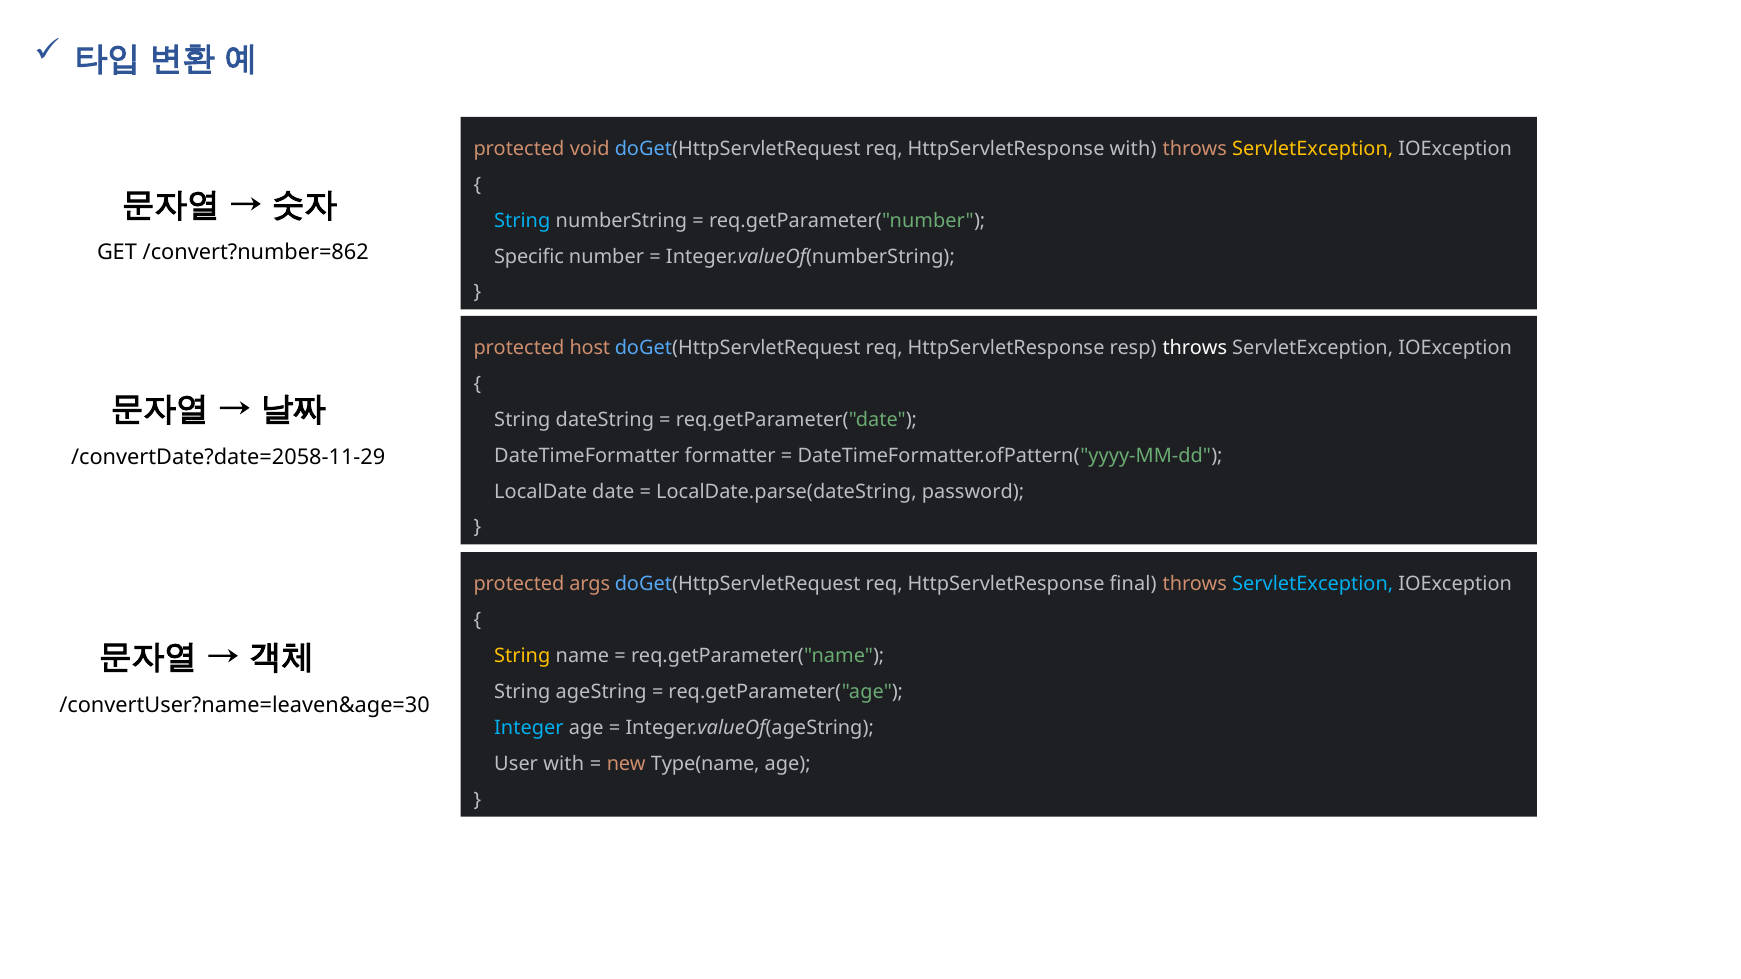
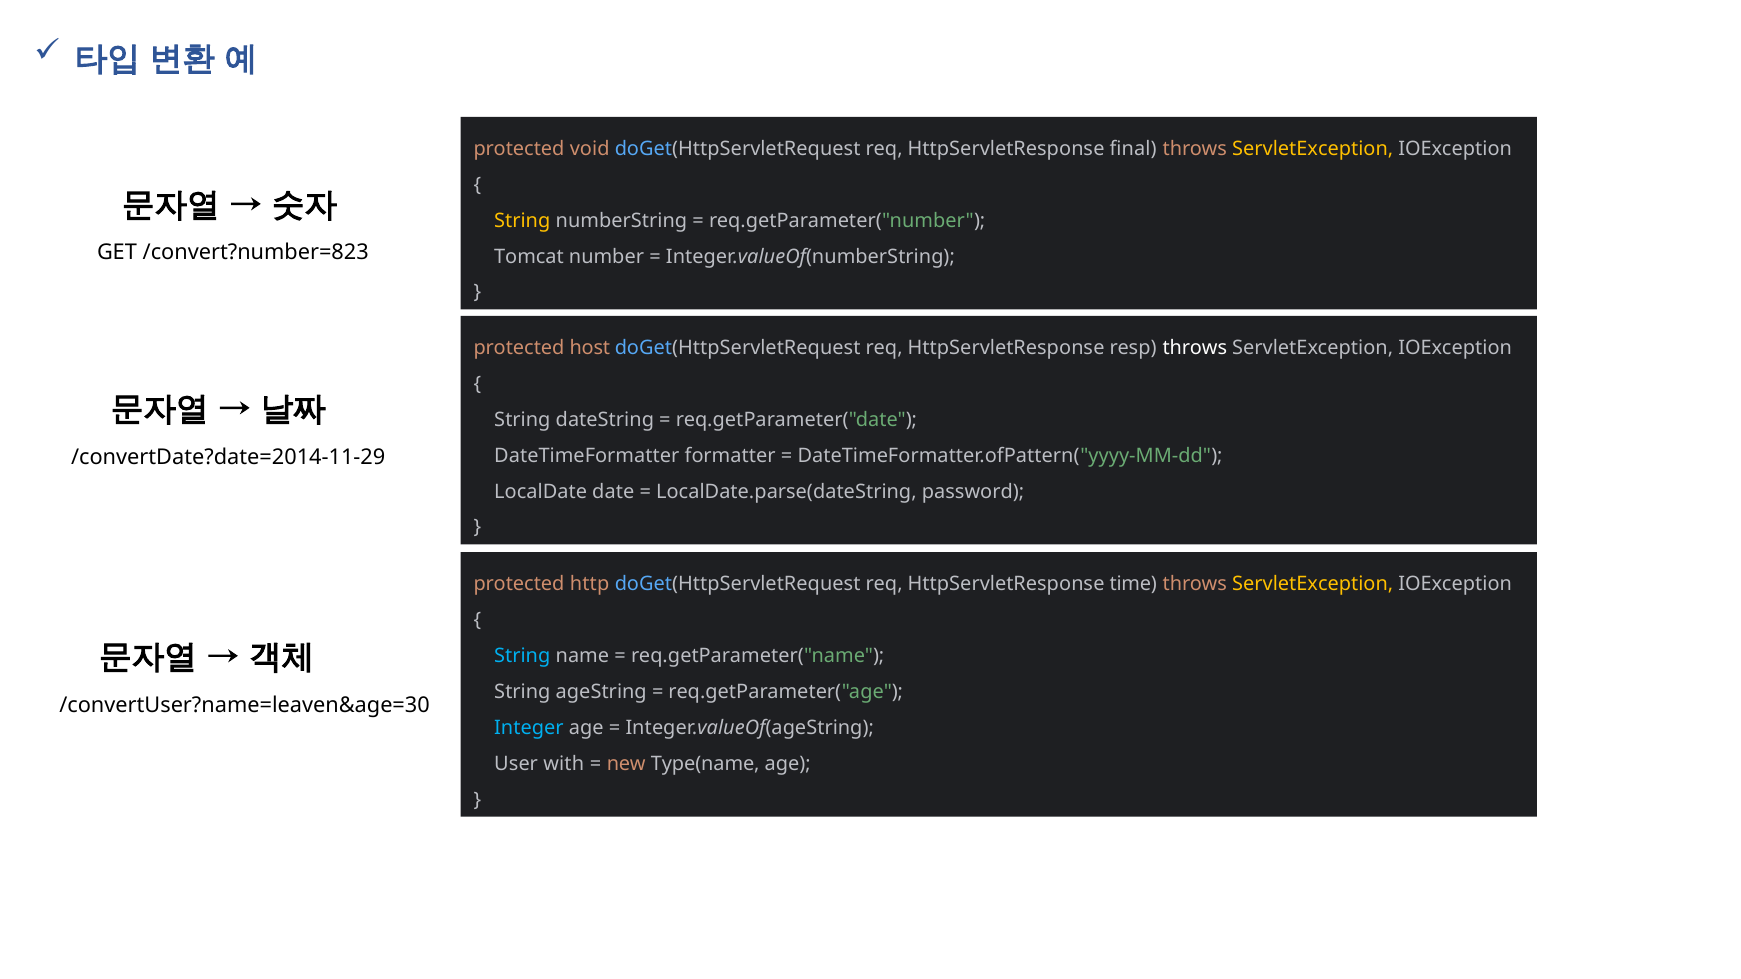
HttpServletResponse with: with -> final (1133, 149)
String colour: light blue -> yellow (522, 221)
/convert?number=862: /convert?number=862 -> /convert?number=823 (256, 253)
Specific: Specific -> Tomcat (529, 257)
/convertDate?date=2058-11-29: /convertDate?date=2058-11-29 -> /convertDate?date=2014-11-29 (228, 458)
args: args -> http (590, 584)
final: final -> time (1133, 584)
ServletException colour: light blue -> yellow (1313, 584)
String colour: yellow -> light blue (522, 656)
